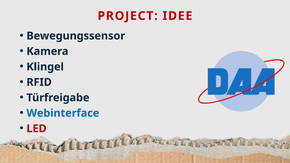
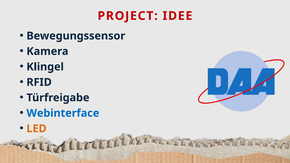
LED colour: red -> orange (37, 129)
